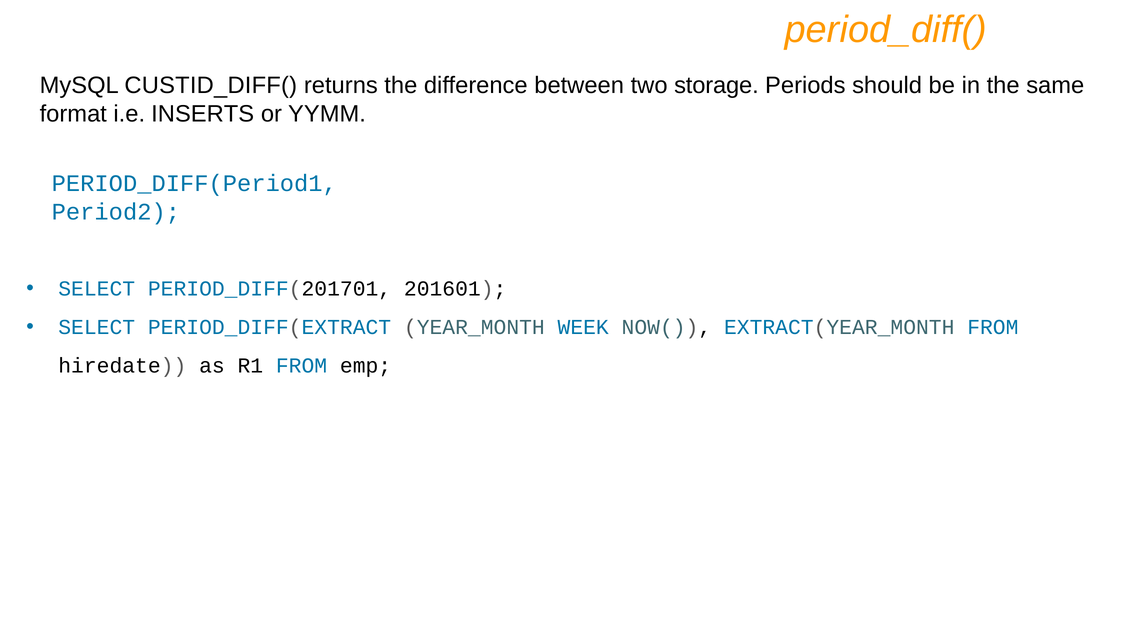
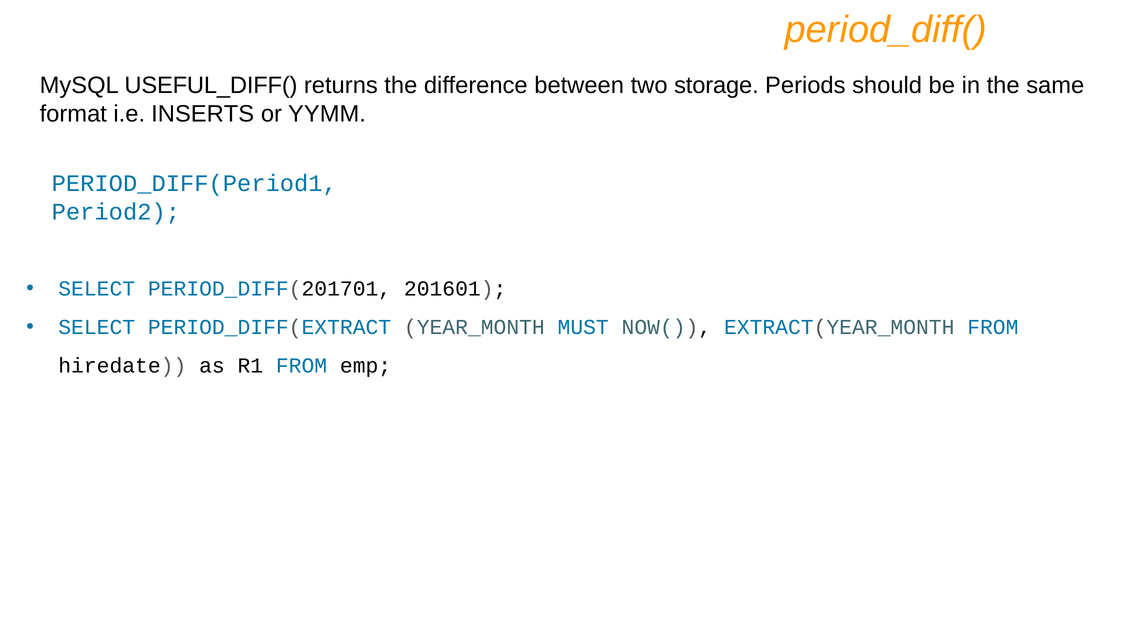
CUSTID_DIFF(: CUSTID_DIFF( -> USEFUL_DIFF( (211, 86)
WEEK: WEEK -> MUST (583, 327)
